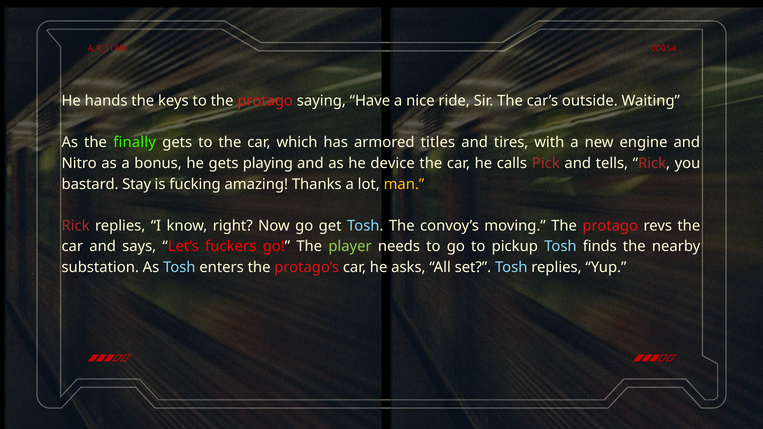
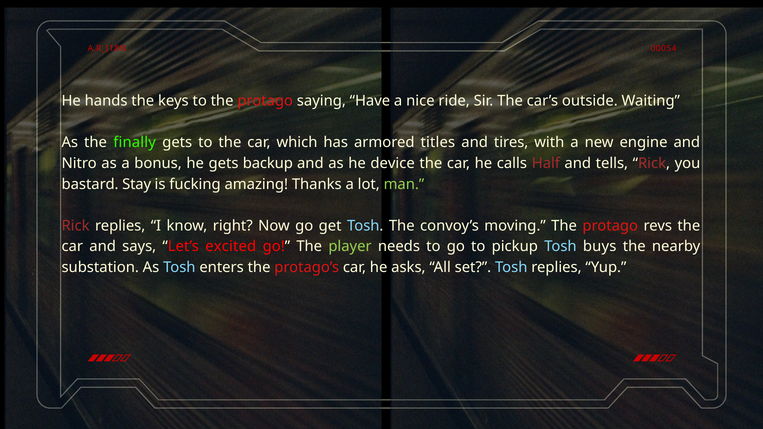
playing: playing -> backup (268, 163)
Pick: Pick -> Half (546, 163)
man colour: yellow -> light green (404, 184)
fuckers: fuckers -> excited (231, 247)
finds: finds -> buys (600, 247)
